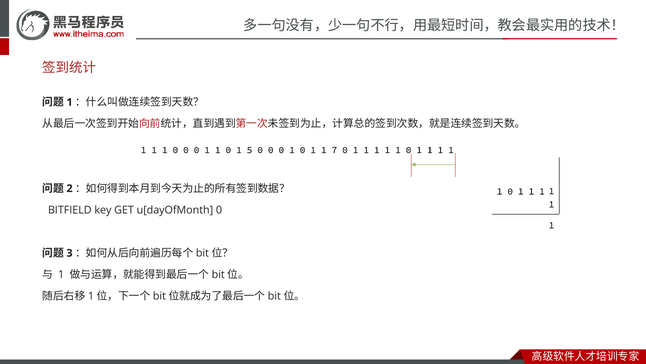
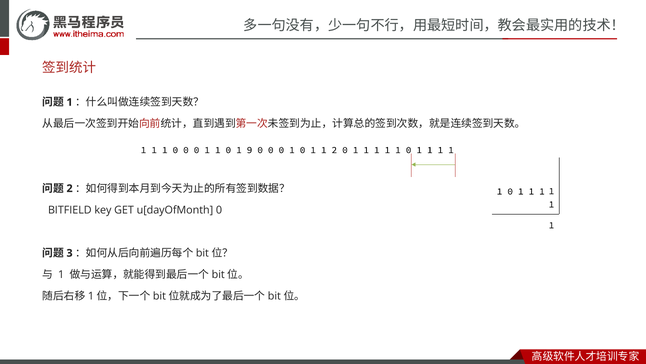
5: 5 -> 9 (250, 150)
7: 7 -> 2 (334, 150)
